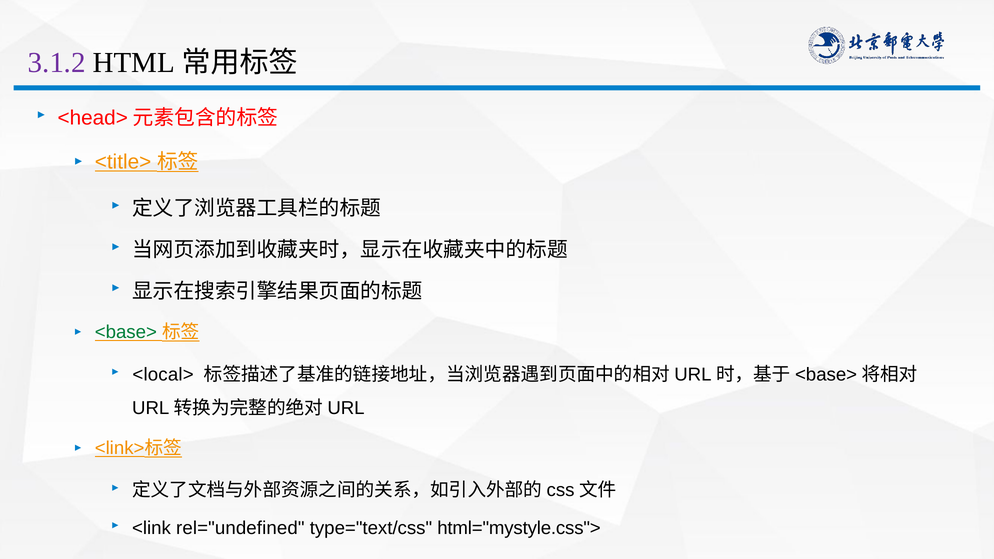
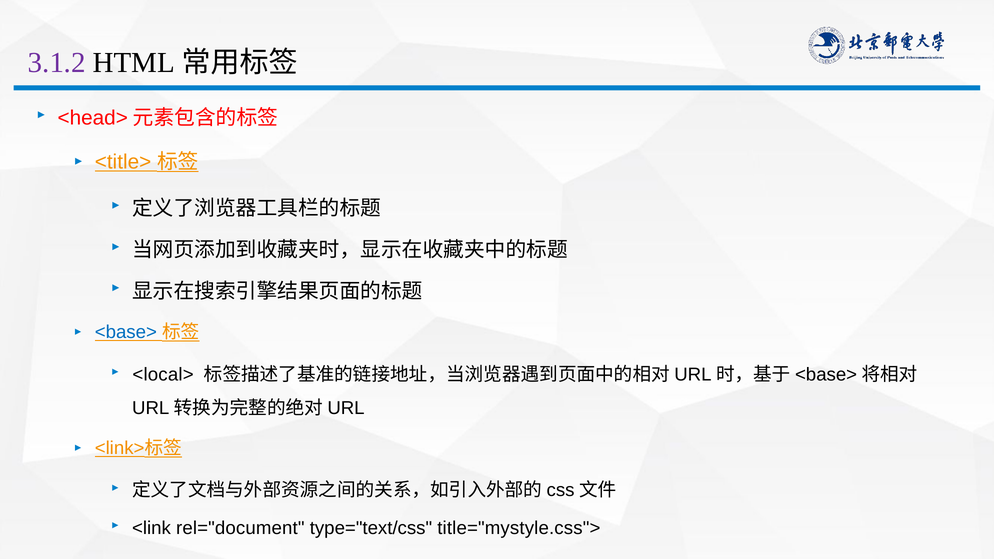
<base> colour: green -> blue (126, 332)
rel="undefined: rel="undefined -> rel="document (240, 528)
html="mystyle.css">: html="mystyle.css"> -> title="mystyle.css"> (519, 528)
